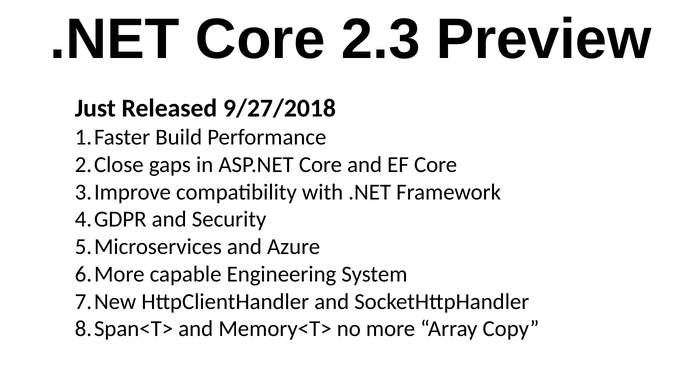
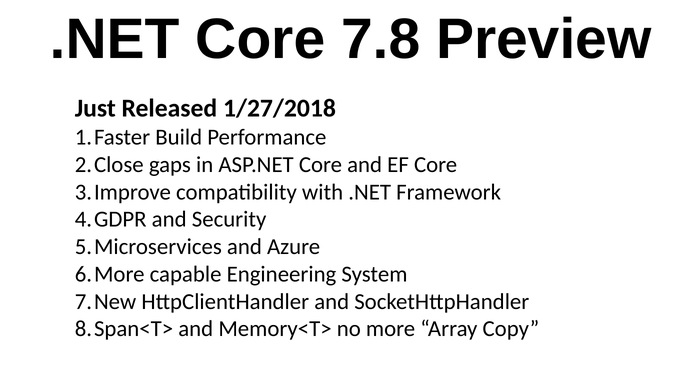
2.3: 2.3 -> 7.8 (381, 40)
9/27/2018: 9/27/2018 -> 1/27/2018 (279, 108)
